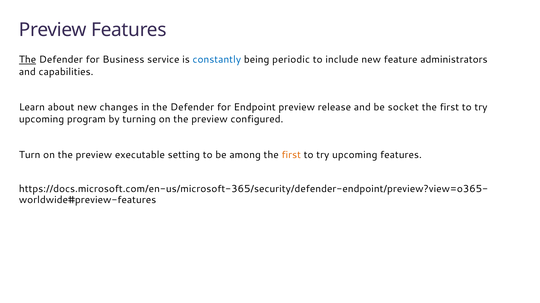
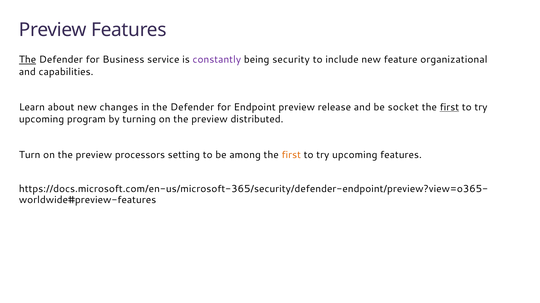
constantly colour: blue -> purple (217, 60)
periodic: periodic -> security (291, 60)
administrators: administrators -> organizational (454, 60)
first underline: none -> present (449, 107)
configured: configured -> distributed (257, 120)
executable: executable -> processors (140, 155)
